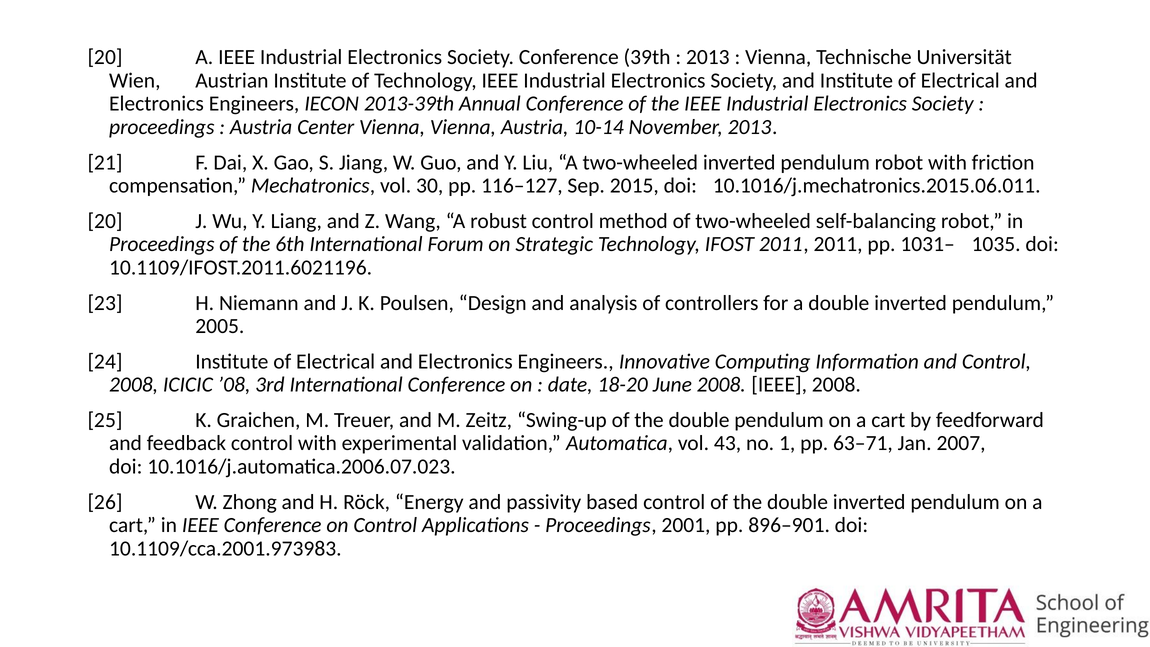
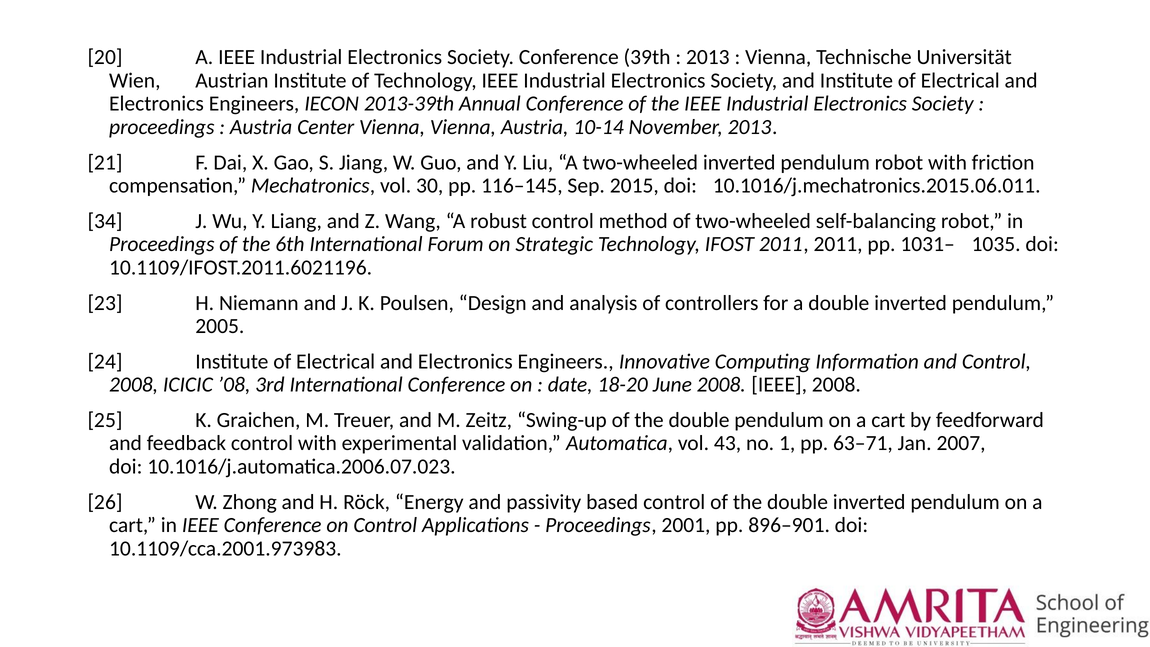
116–127: 116–127 -> 116–145 (522, 186)
20: 20 -> 34 (105, 221)
